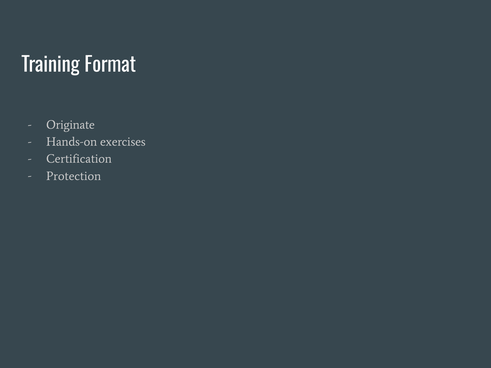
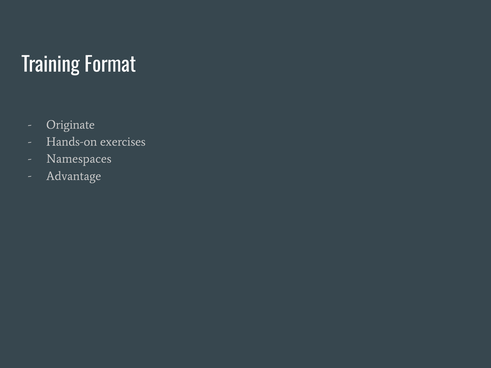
Certification: Certification -> Namespaces (79, 159)
Protection: Protection -> Advantage (74, 176)
